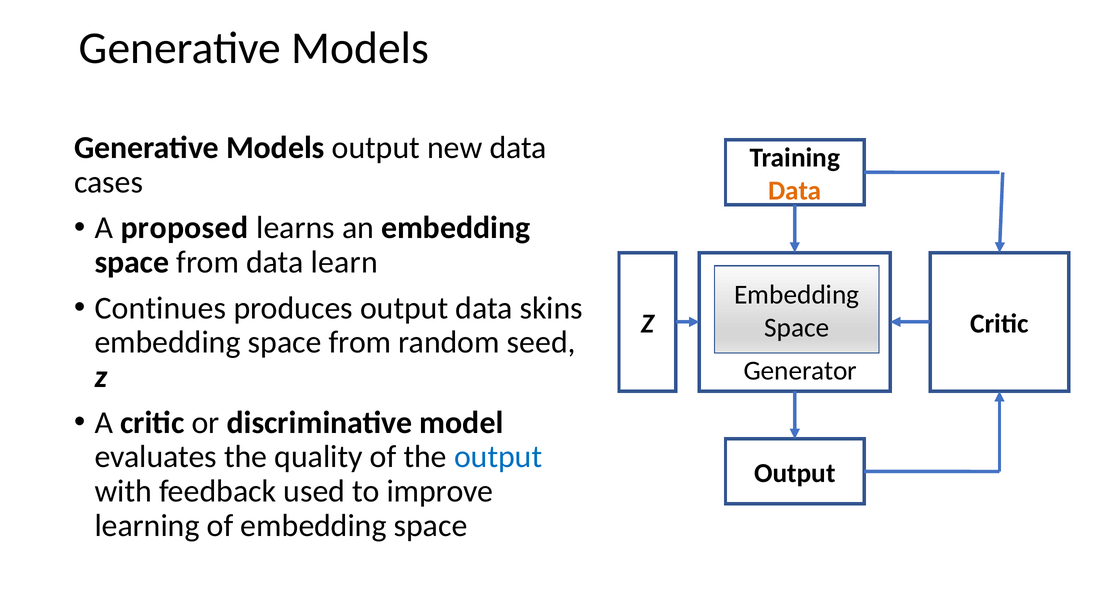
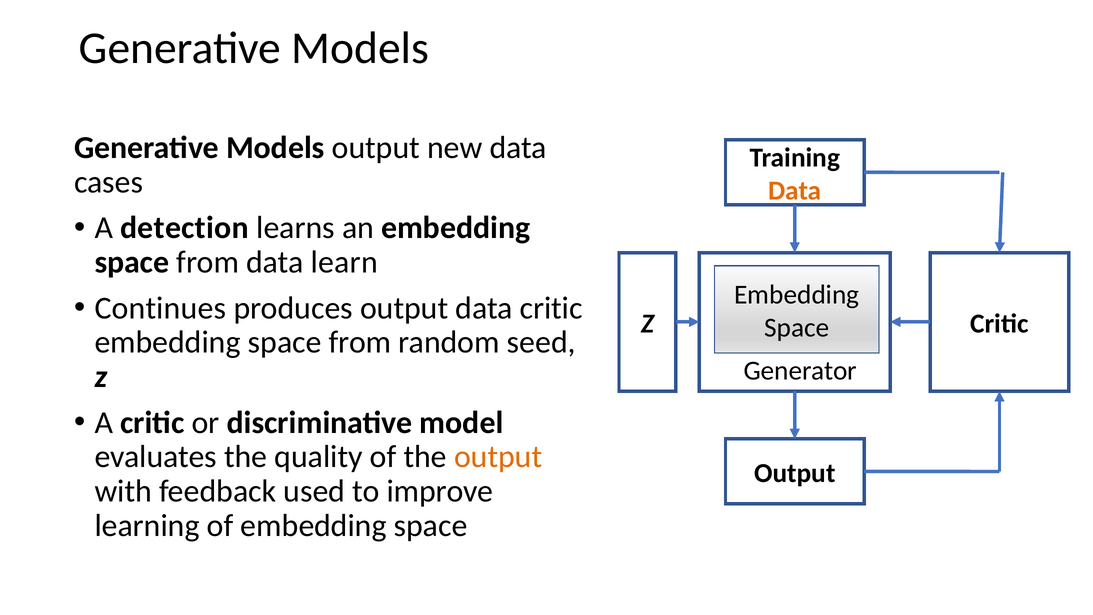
proposed: proposed -> detection (184, 228)
data skins: skins -> critic (551, 308)
output colour: blue -> orange (498, 457)
